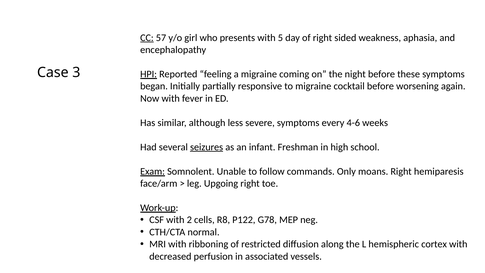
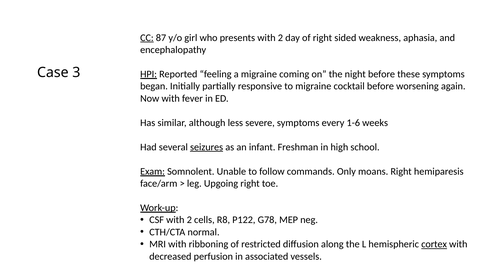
57: 57 -> 87 (161, 38)
presents with 5: 5 -> 2 (280, 38)
4-6: 4-6 -> 1-6 (353, 123)
cortex underline: none -> present (434, 244)
